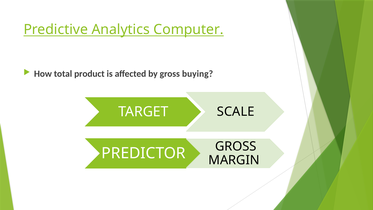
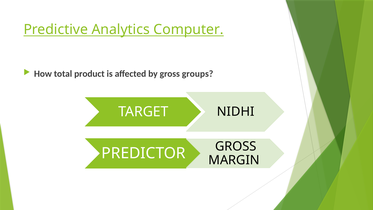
buying: buying -> groups (198, 74)
SCALE: SCALE -> NIDHI (236, 112)
